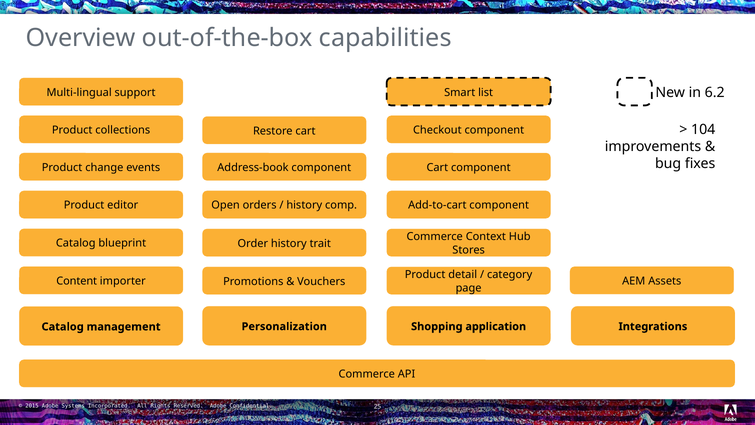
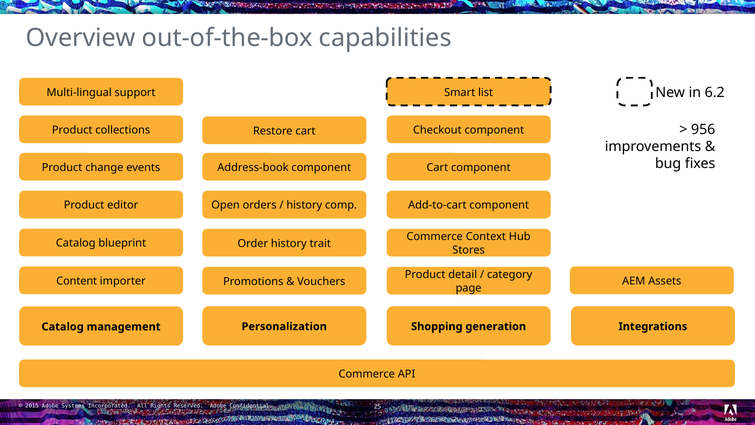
104: 104 -> 956 (703, 130)
application: application -> generation (496, 326)
